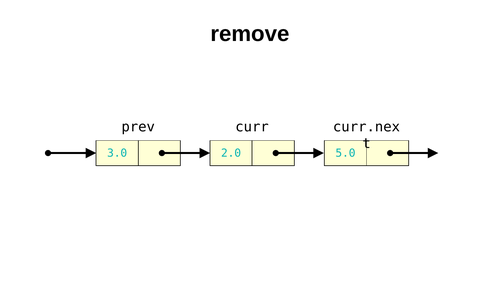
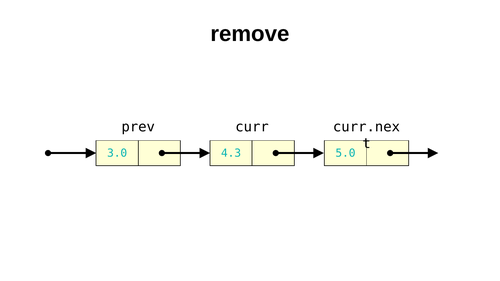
2.0: 2.0 -> 4.3 (231, 153)
